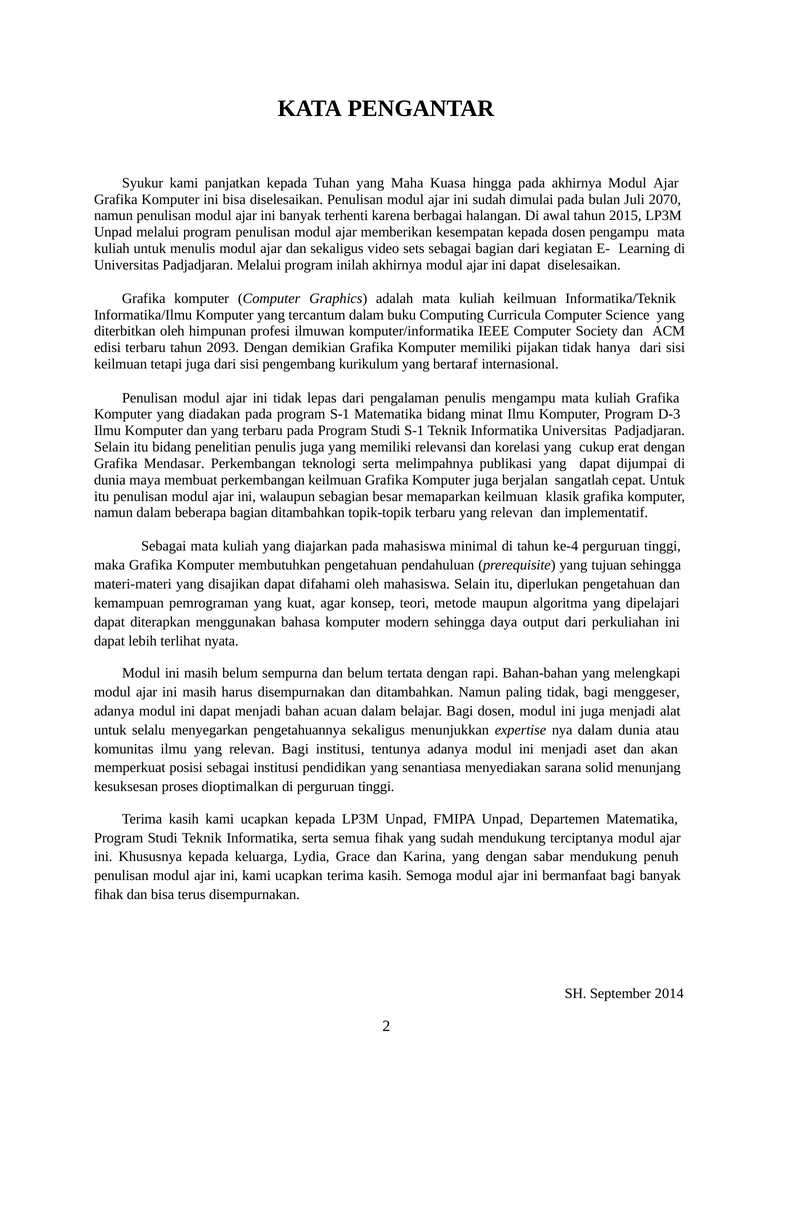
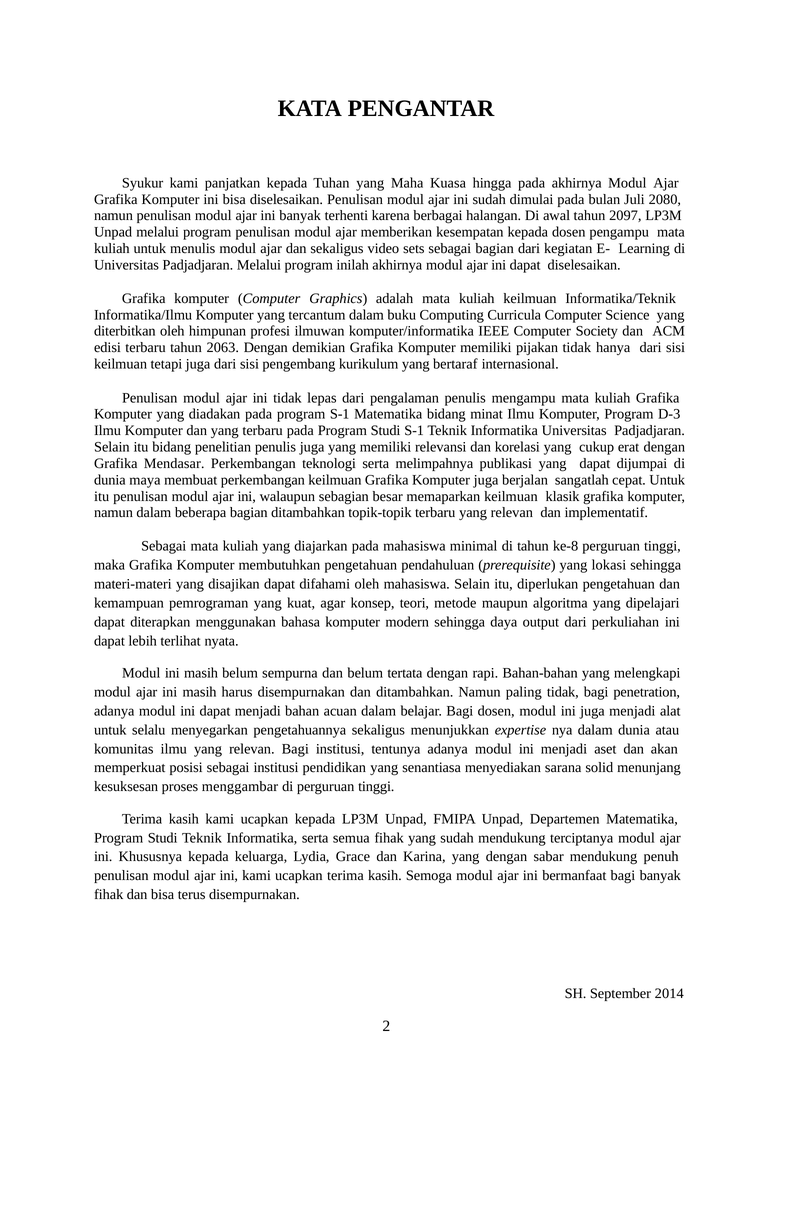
2070: 2070 -> 2080 (665, 199)
2015: 2015 -> 2097 (625, 216)
2093: 2093 -> 2063 (223, 348)
ke-4: ke-4 -> ke-8 (566, 546)
tujuan: tujuan -> lokasi (609, 565)
menggeser: menggeser -> penetration (647, 692)
dioptimalkan: dioptimalkan -> menggambar (240, 787)
